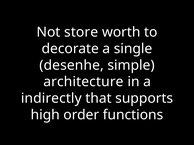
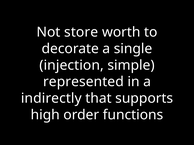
desenhe: desenhe -> injection (72, 65)
architecture: architecture -> represented (83, 82)
